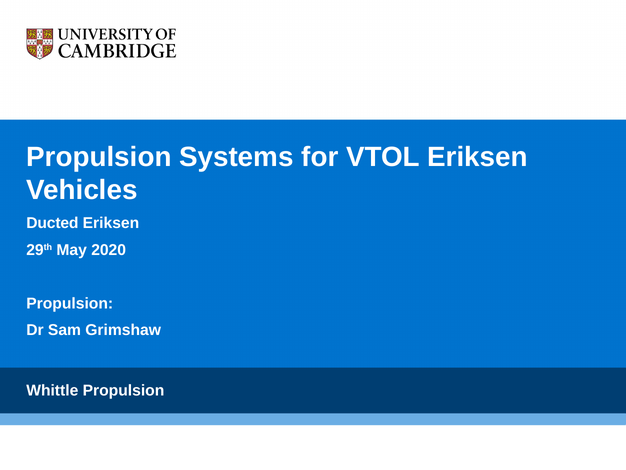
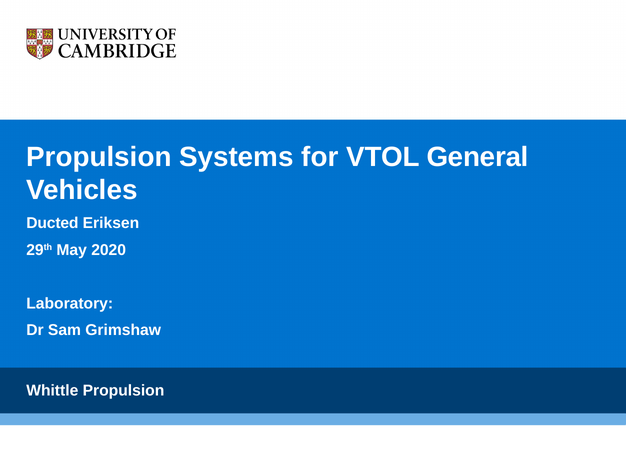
VTOL Eriksen: Eriksen -> General (478, 157)
Propulsion: Propulsion -> Laboratory (70, 303)
